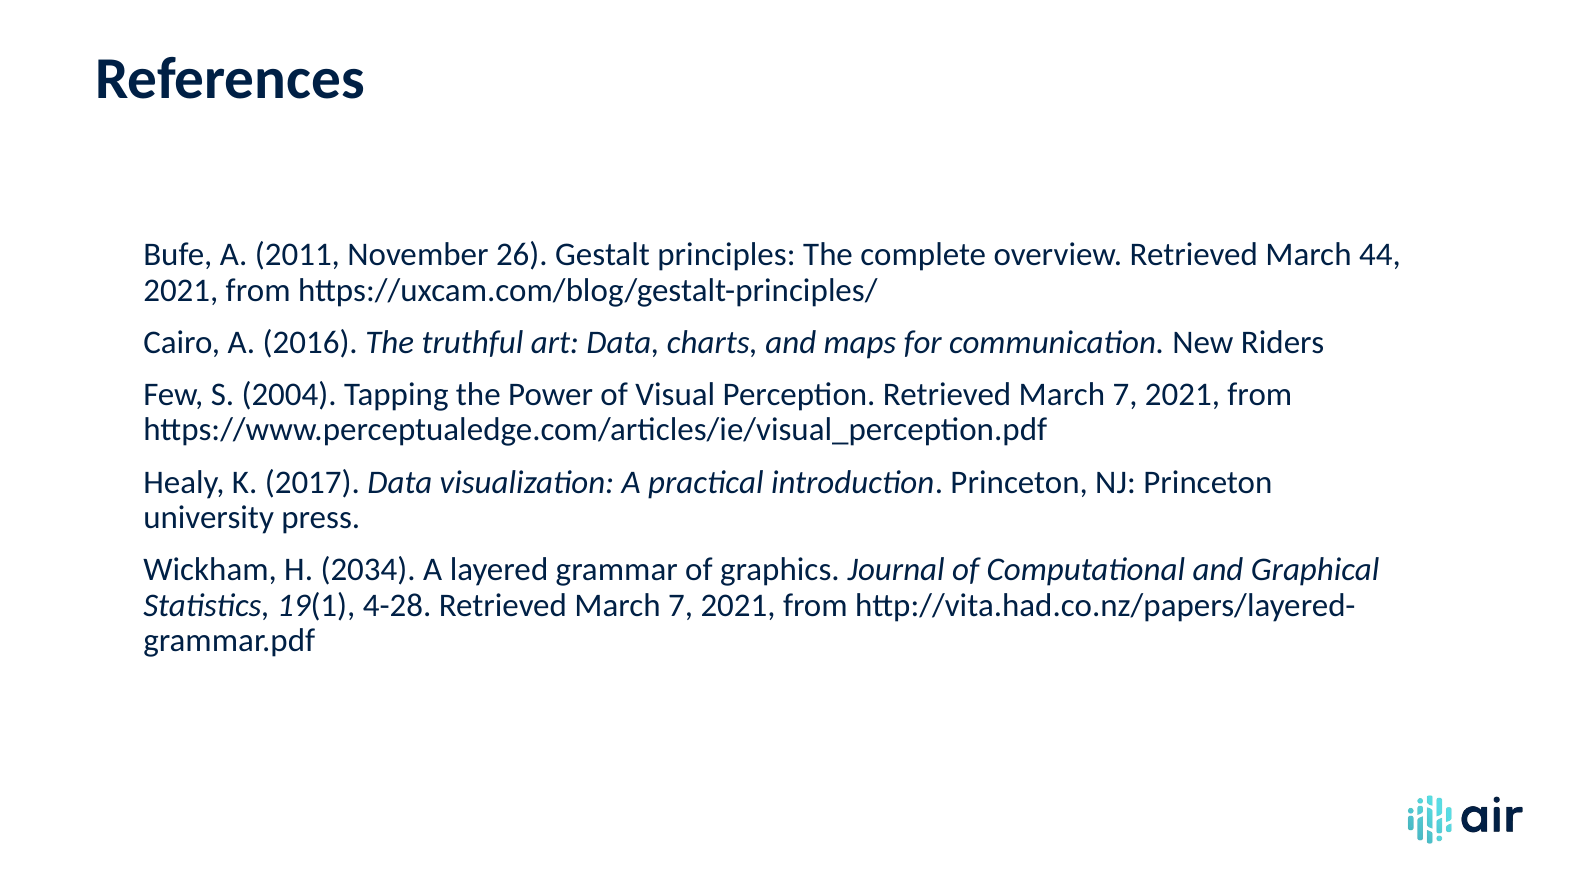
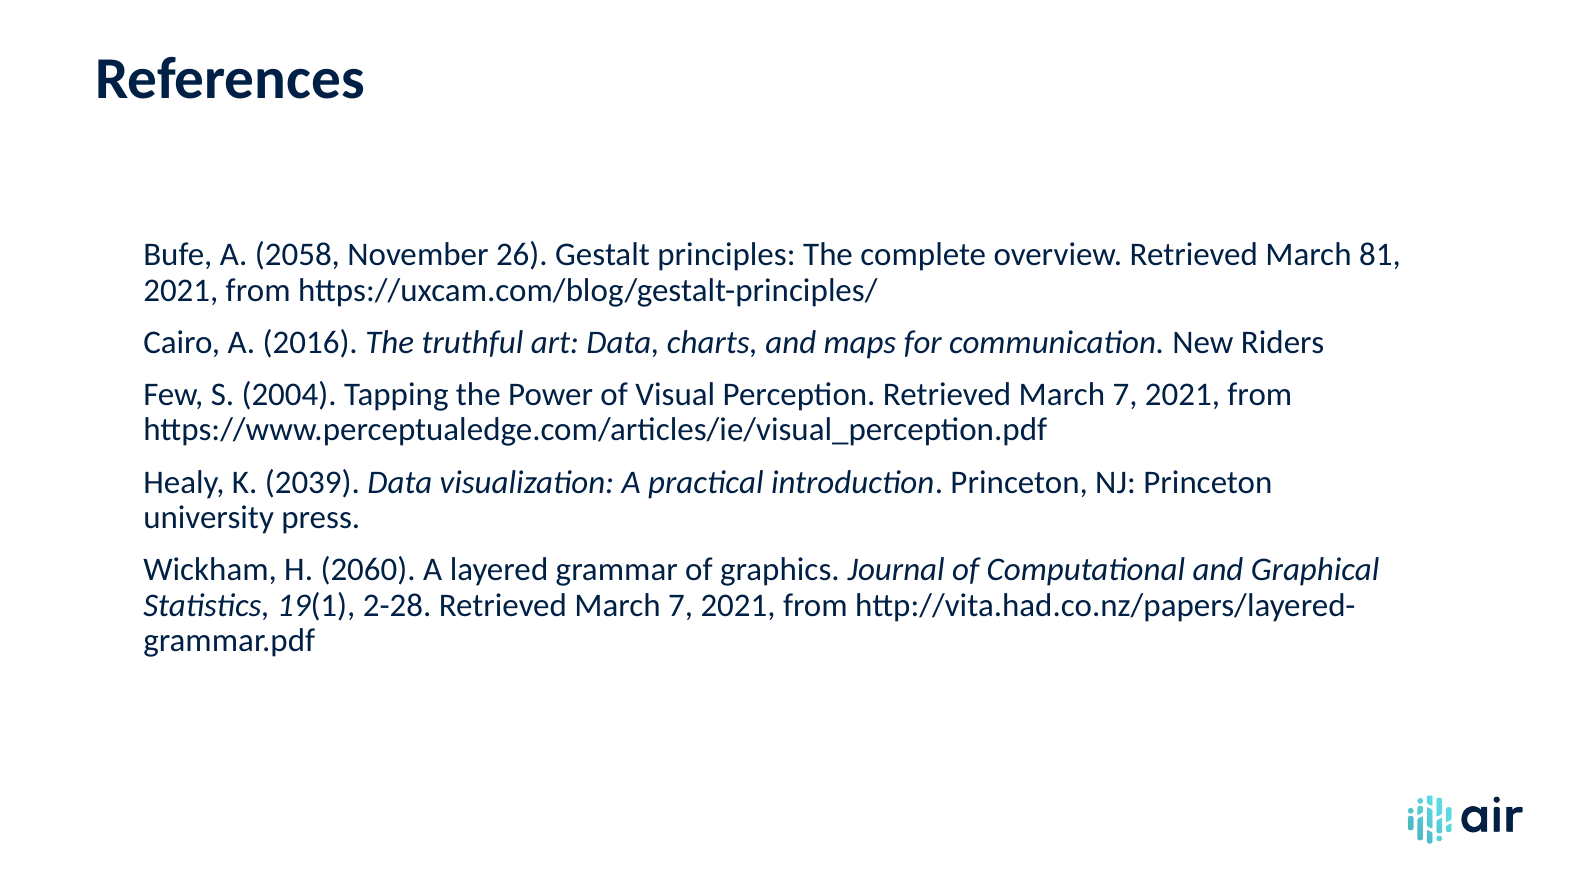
2011: 2011 -> 2058 (297, 255)
44: 44 -> 81 (1380, 255)
2017: 2017 -> 2039 (312, 482)
2034: 2034 -> 2060 (368, 570)
4-28: 4-28 -> 2-28 (397, 606)
